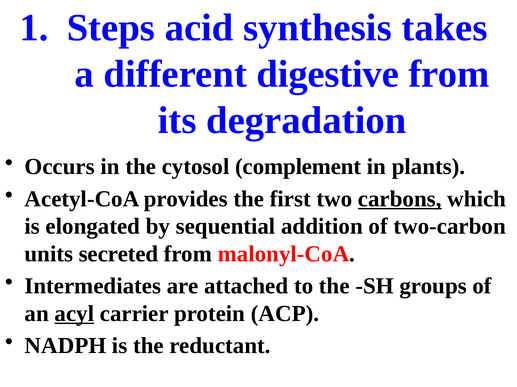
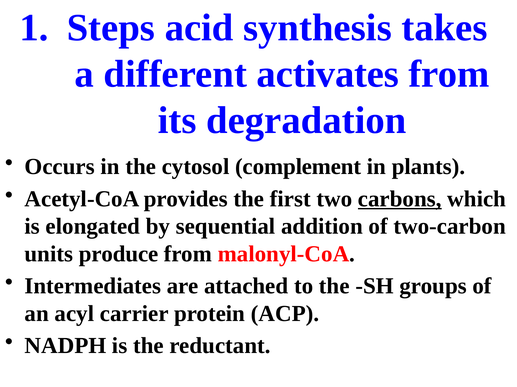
digestive: digestive -> activates (328, 74)
secreted: secreted -> produce (119, 254)
acyl underline: present -> none (74, 314)
